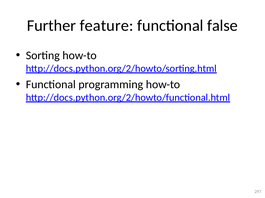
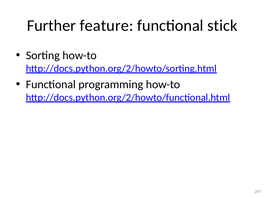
false: false -> stick (222, 26)
